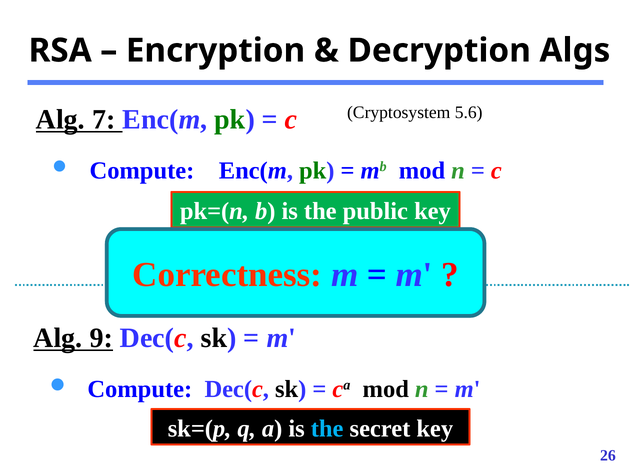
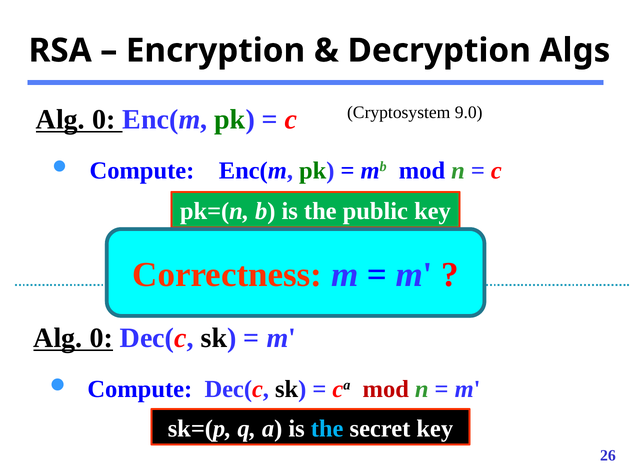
5.6: 5.6 -> 9.0 (469, 112)
7: 7 -> 0 (104, 120)
9: 9 -> 0 (101, 338)
mod colour: black -> red (386, 389)
